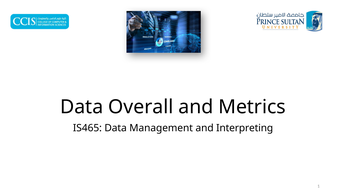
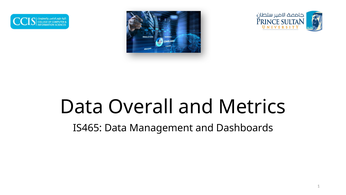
Interpreting: Interpreting -> Dashboards (245, 128)
